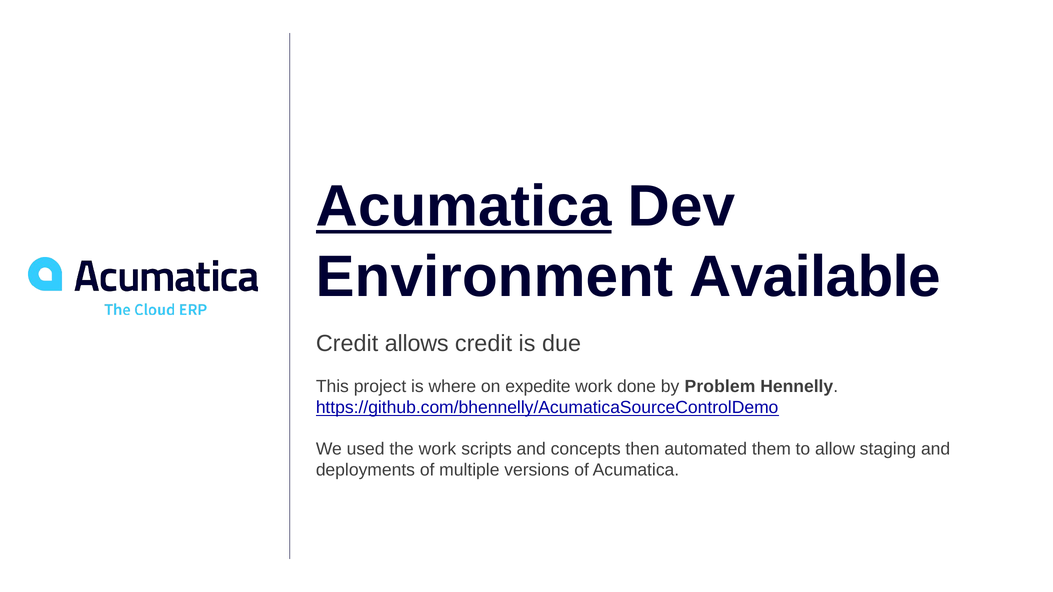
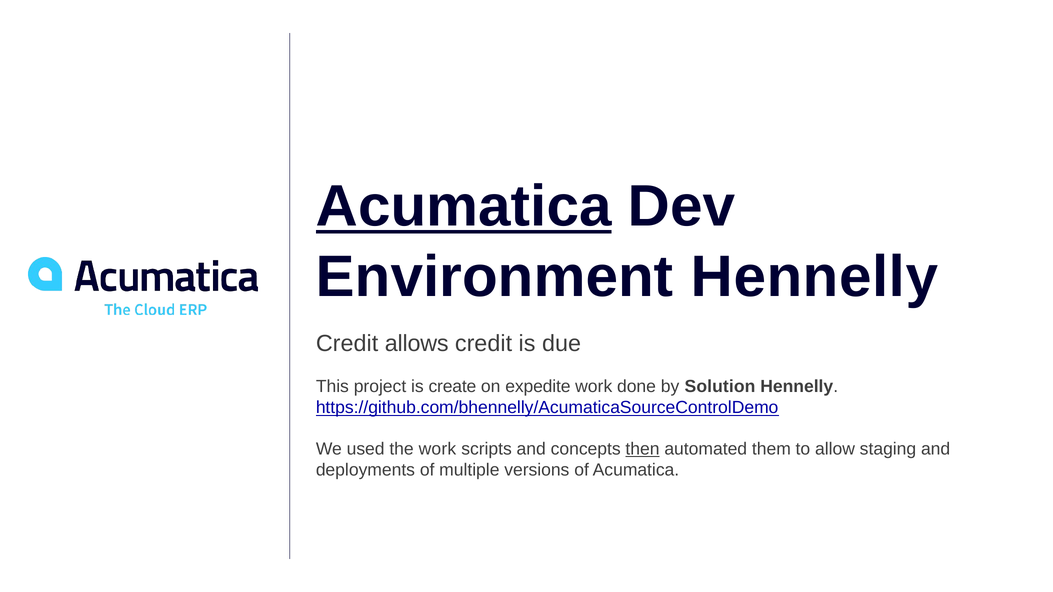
Environment Available: Available -> Hennelly (815, 277)
where: where -> create (452, 387)
Problem: Problem -> Solution (720, 387)
then underline: none -> present (643, 449)
